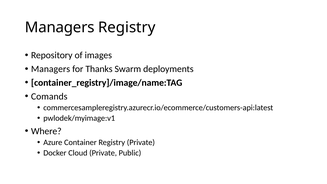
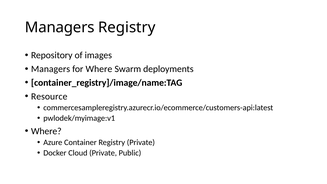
for Thanks: Thanks -> Where (99, 69)
Comands: Comands -> Resource (49, 96)
